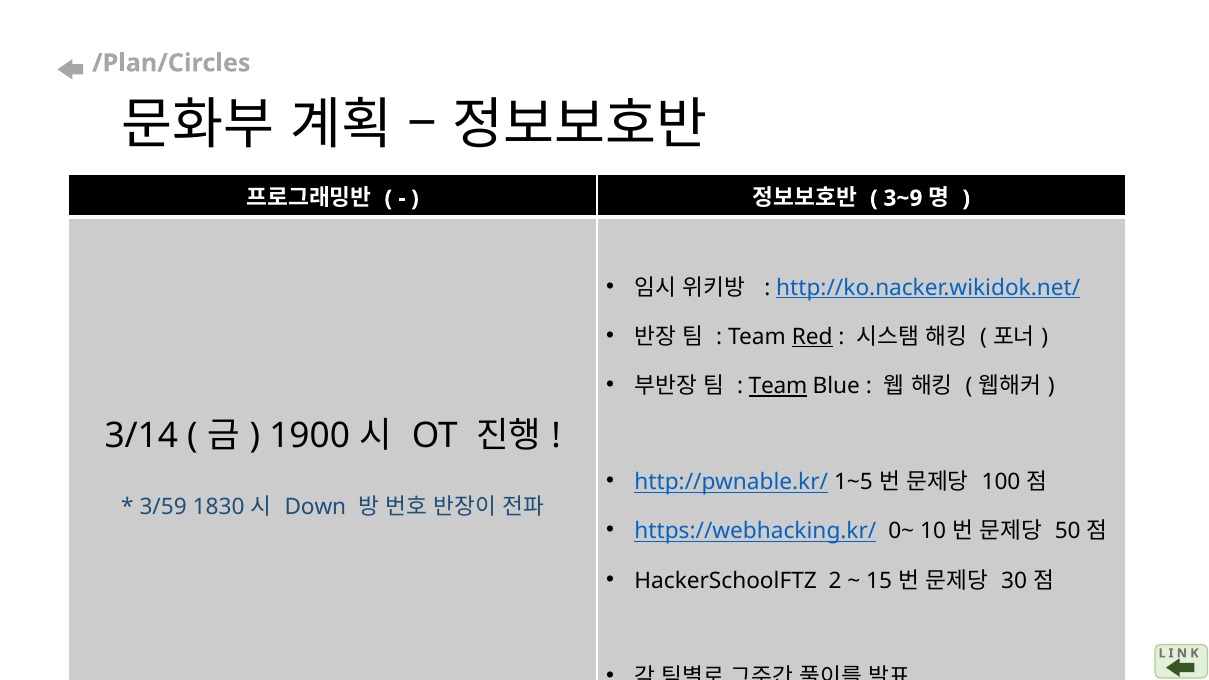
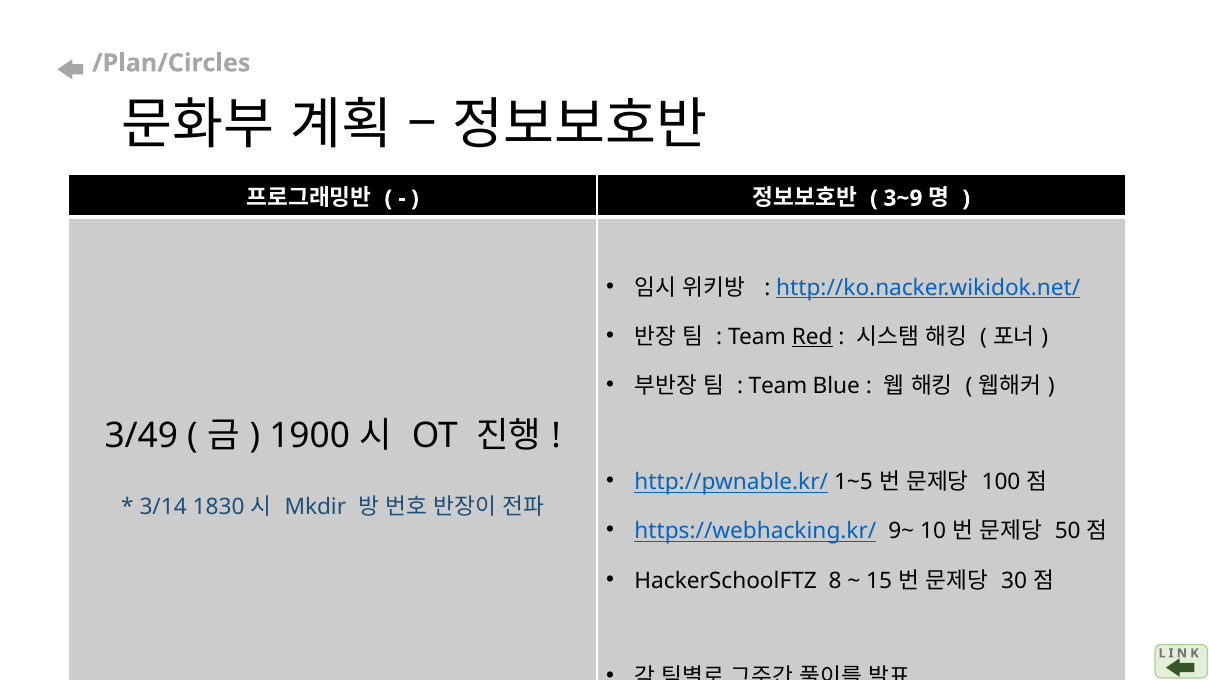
Team underline: present -> none (778, 386)
3/14: 3/14 -> 3/49 (141, 436)
3/59: 3/59 -> 3/14 (163, 507)
Down: Down -> Mkdir (315, 507)
0~: 0~ -> 9~ (901, 532)
2: 2 -> 8 (835, 581)
